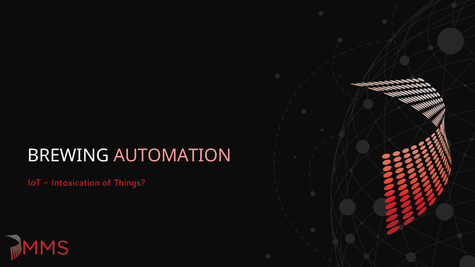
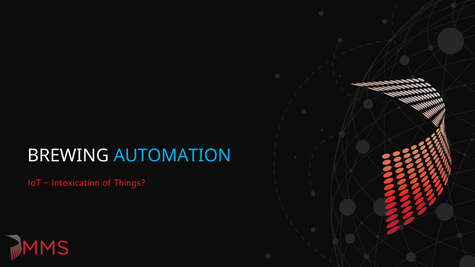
AUTOMATION colour: pink -> light blue (172, 156)
